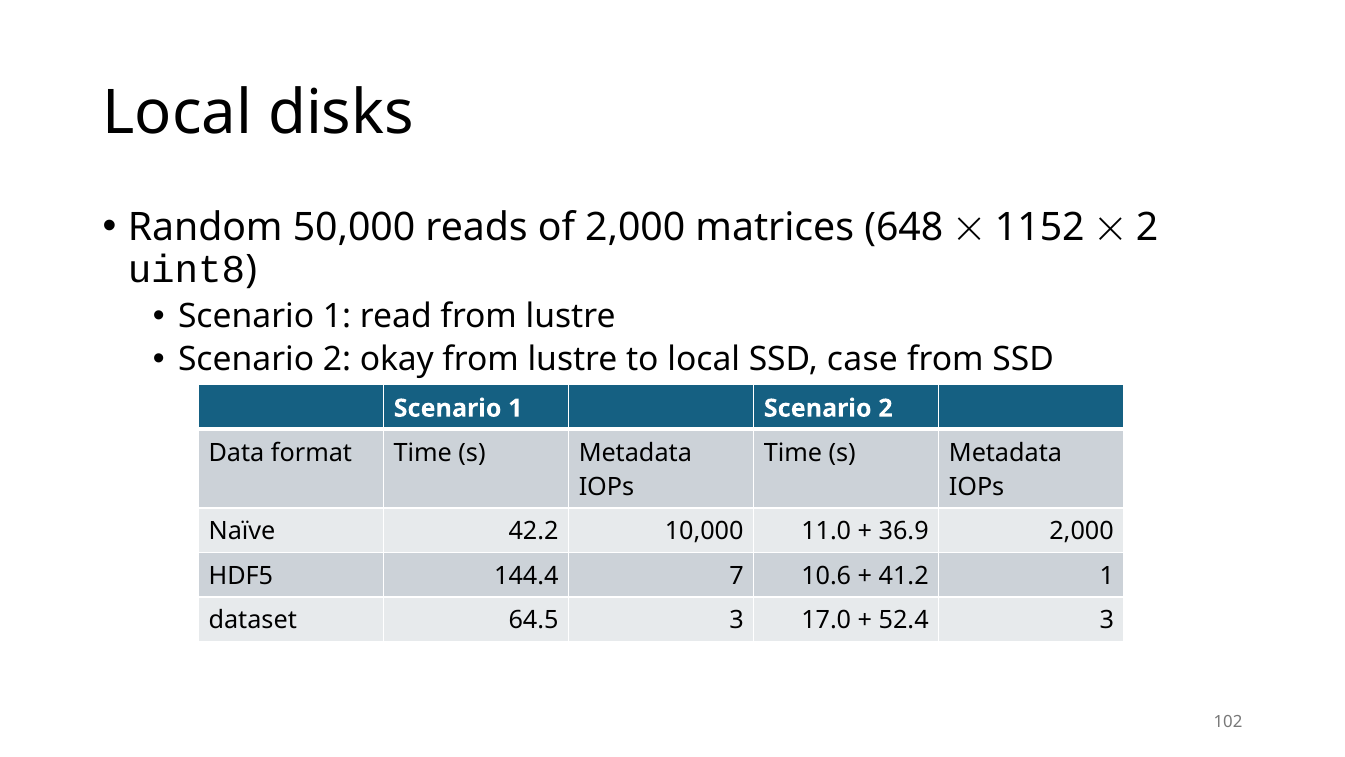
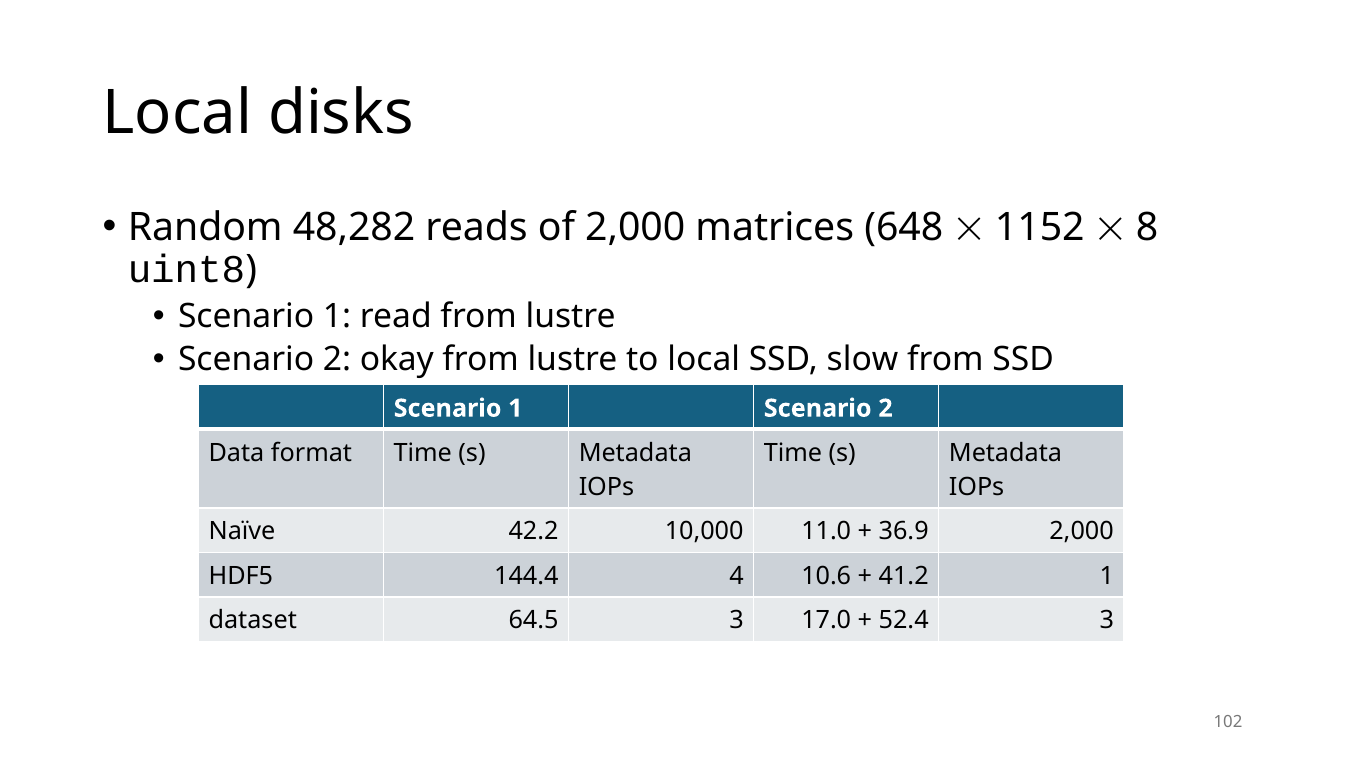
50,000: 50,000 -> 48,282 (354, 227)
2: 2 -> 8 (1147, 227)
case: case -> slow (863, 359)
7: 7 -> 4 (737, 576)
